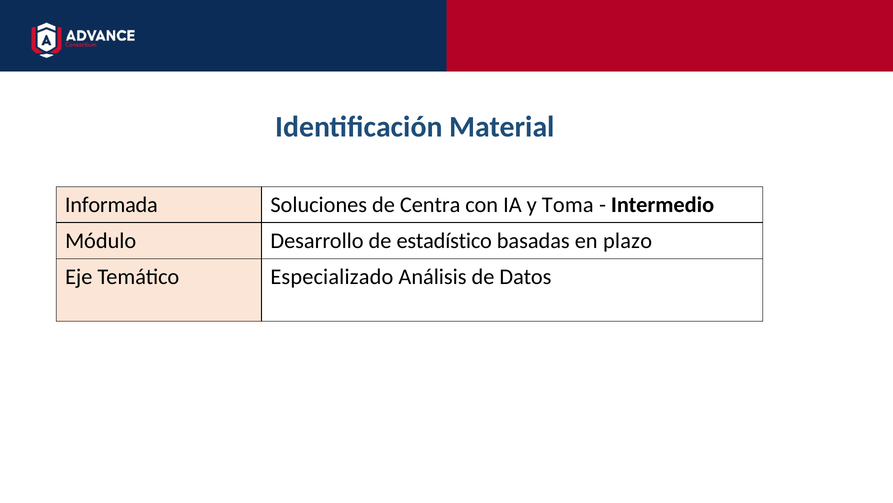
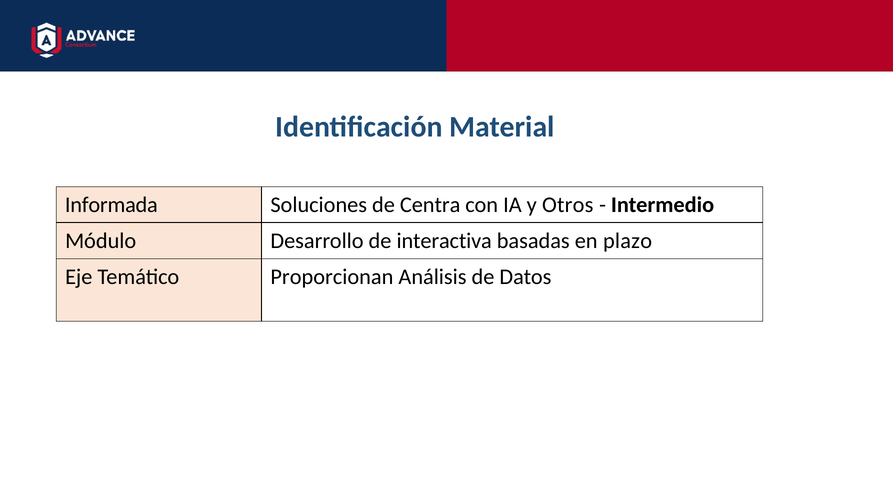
Toma: Toma -> Otros (568, 205)
estadístico: estadístico -> interactiva (444, 240)
Especializado: Especializado -> Proporcionan (332, 277)
